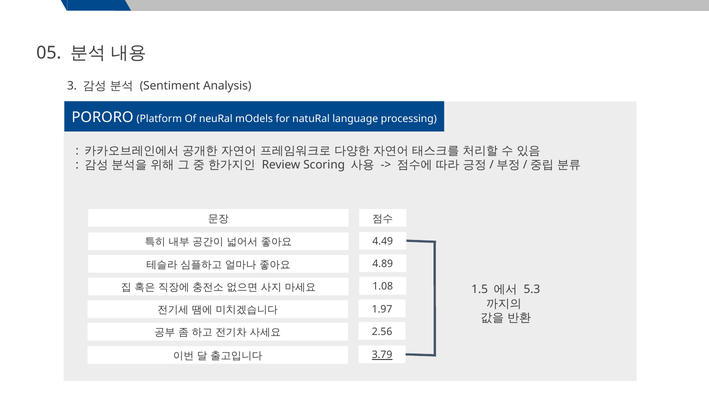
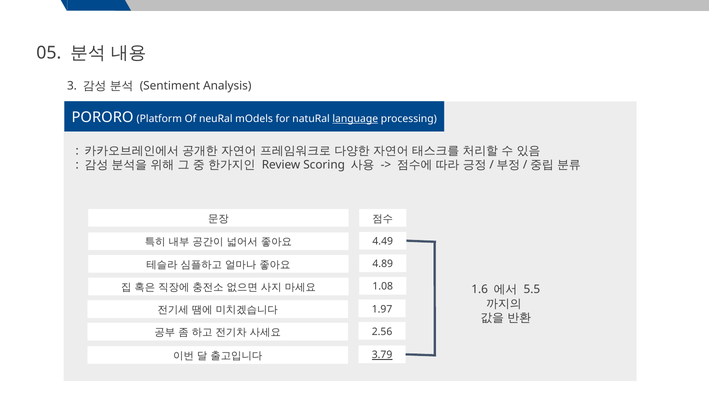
language underline: none -> present (355, 119)
1.5: 1.5 -> 1.6 (480, 289)
5.3: 5.3 -> 5.5 (532, 289)
